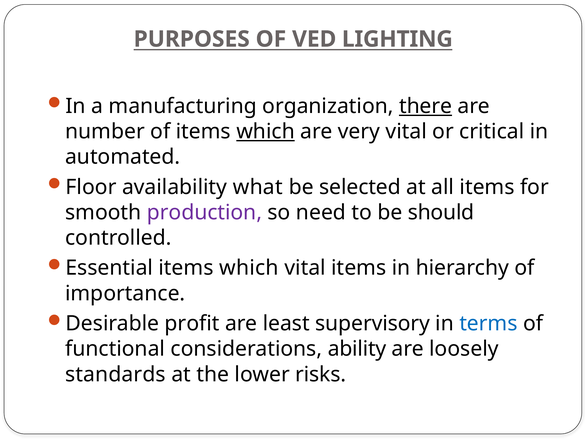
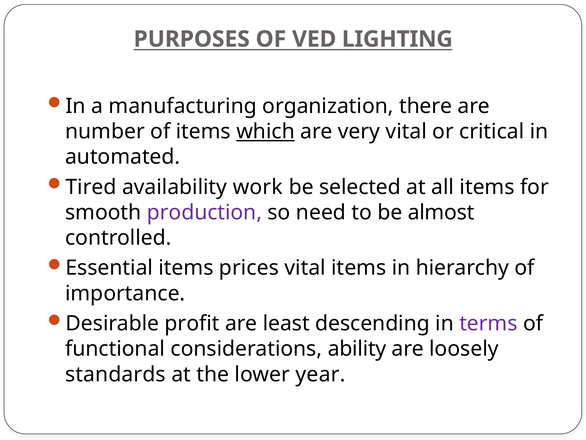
there underline: present -> none (426, 106)
Floor: Floor -> Tired (91, 187)
what: what -> work (258, 187)
should: should -> almost (441, 212)
Essential items which: which -> prices (249, 268)
supervisory: supervisory -> descending (373, 323)
terms colour: blue -> purple (488, 323)
risks: risks -> year (321, 374)
